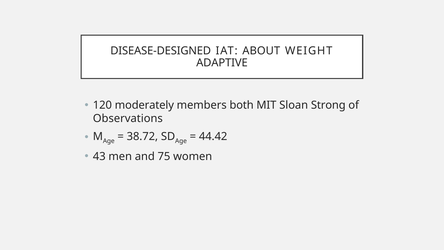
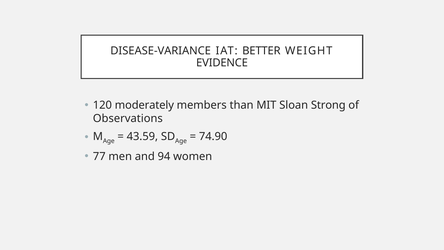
DISEASE-DESIGNED: DISEASE-DESIGNED -> DISEASE-VARIANCE (161, 51)
ABOUT: ABOUT -> BETTER (261, 51)
ADAPTIVE: ADAPTIVE -> EVIDENCE (222, 63)
both: both -> than (242, 105)
38.72: 38.72 -> 43.59 (142, 136)
44.42: 44.42 -> 74.90 (213, 136)
43: 43 -> 77 (99, 156)
75: 75 -> 94 (164, 156)
